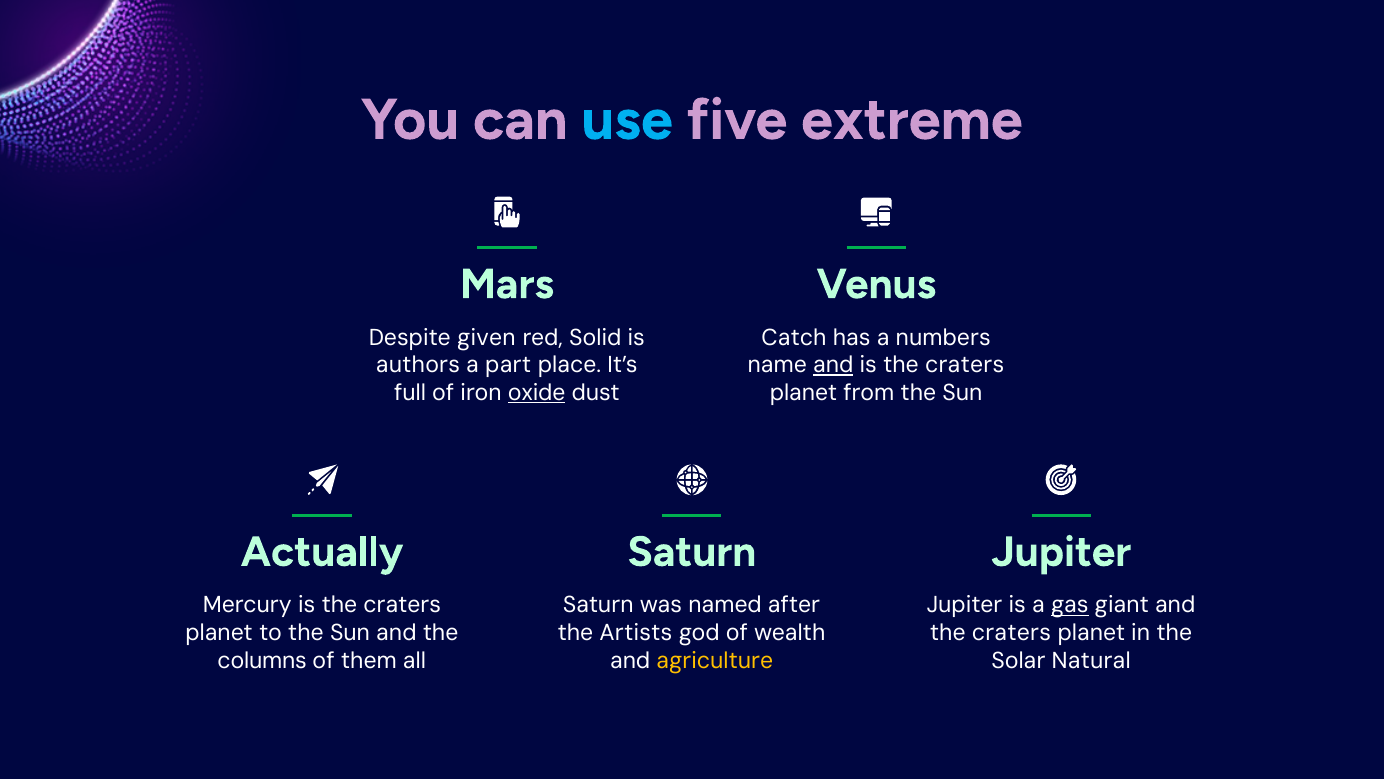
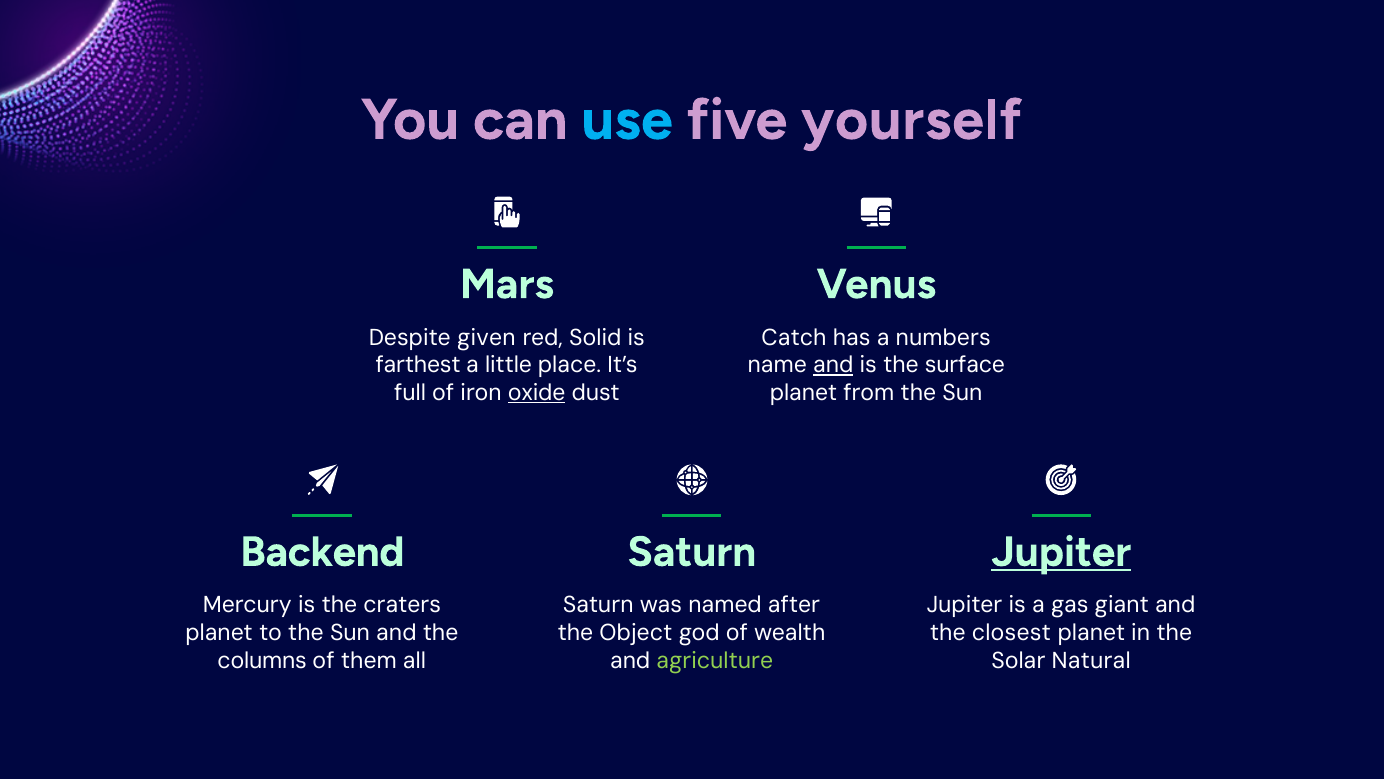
extreme: extreme -> yourself (912, 120)
authors: authors -> farthest (418, 365)
part: part -> little (508, 365)
craters: craters -> surface (965, 365)
Actually: Actually -> Backend (322, 552)
Jupiter underline: none -> present (1061, 552)
gas underline: present -> none (1070, 605)
Artists: Artists -> Object (636, 633)
craters: craters -> closest (1011, 633)
agriculture colour: yellow -> light green (715, 660)
